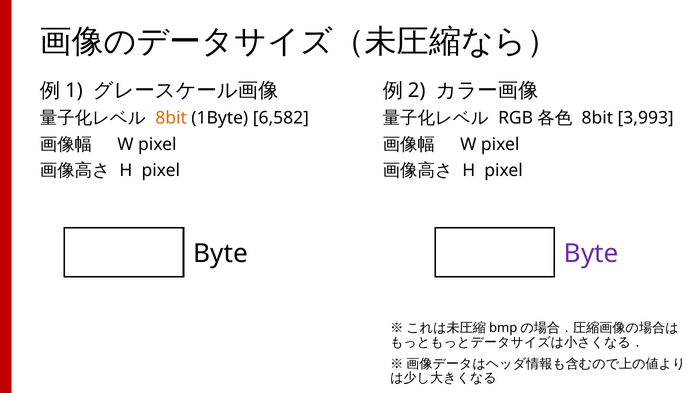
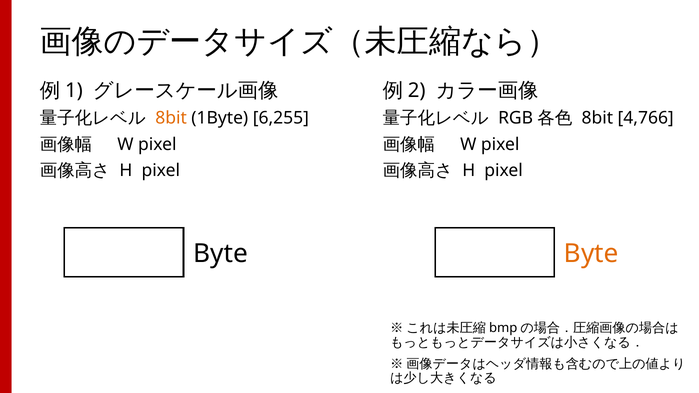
6,582: 6,582 -> 6,255 (281, 118)
3,993: 3,993 -> 4,766 (646, 118)
Byte colour: purple -> orange (591, 254)
